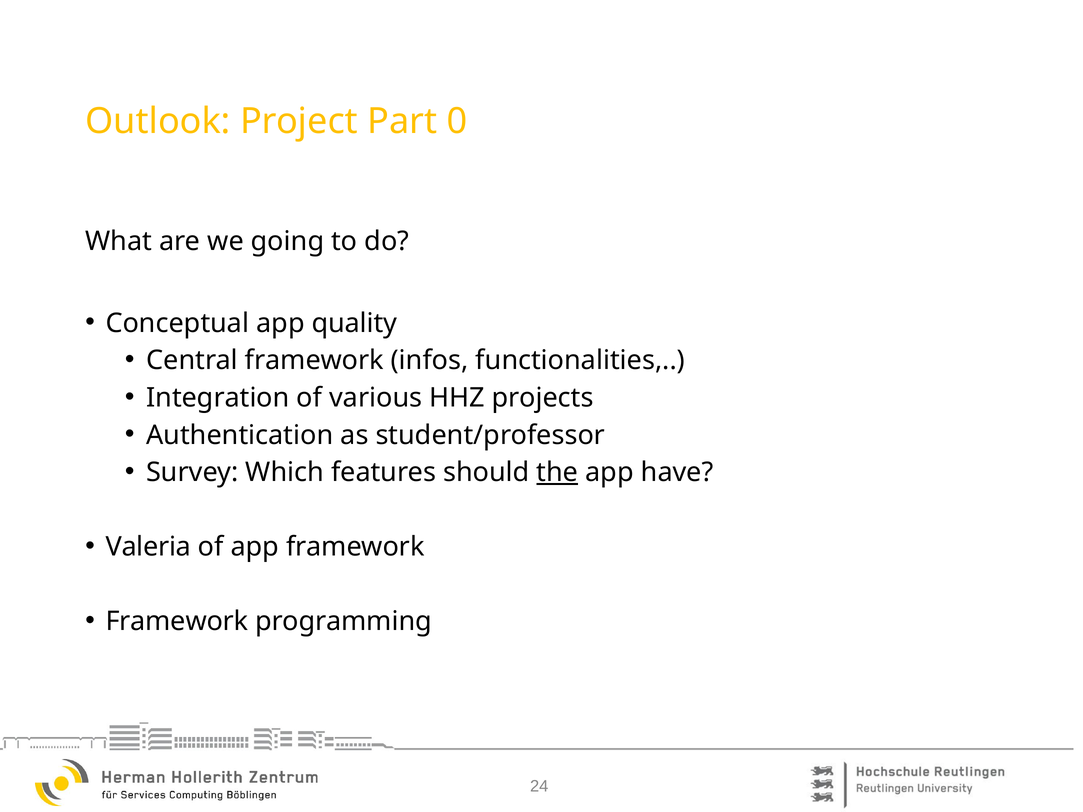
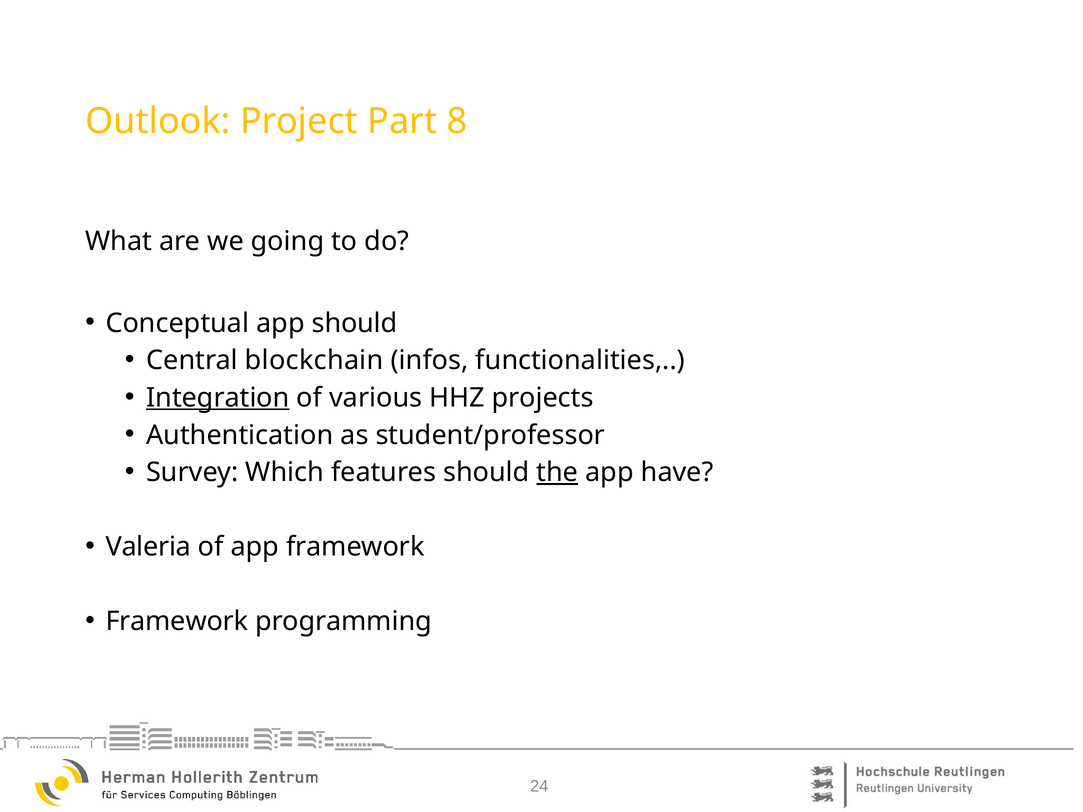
0: 0 -> 8 (457, 121)
app quality: quality -> should (354, 323)
Central framework: framework -> blockchain (314, 361)
Integration underline: none -> present (218, 398)
